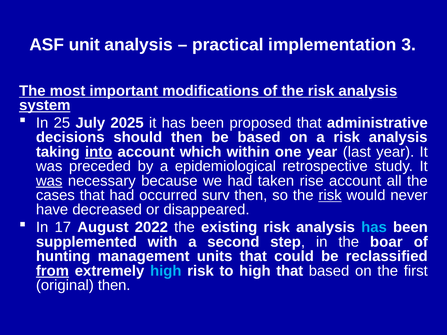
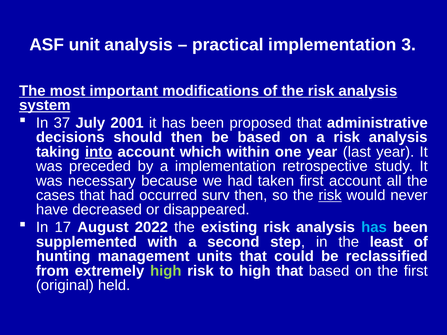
25: 25 -> 37 (62, 123)
2025: 2025 -> 2001 (127, 123)
a epidemiological: epidemiological -> implementation (225, 166)
was underline: present -> none (49, 181)
taken rise: rise -> first (312, 181)
boar: boar -> least (386, 242)
from underline: present -> none (52, 271)
high colour: light blue -> light green (166, 271)
original then: then -> held (114, 285)
